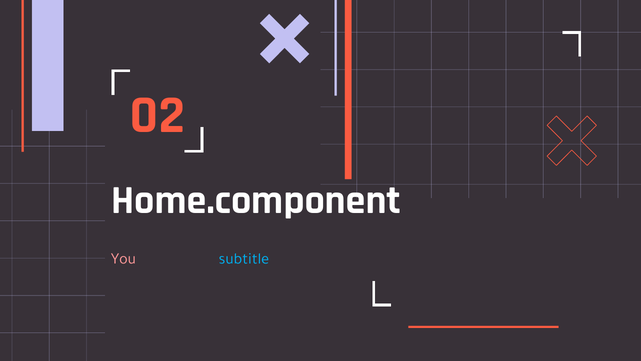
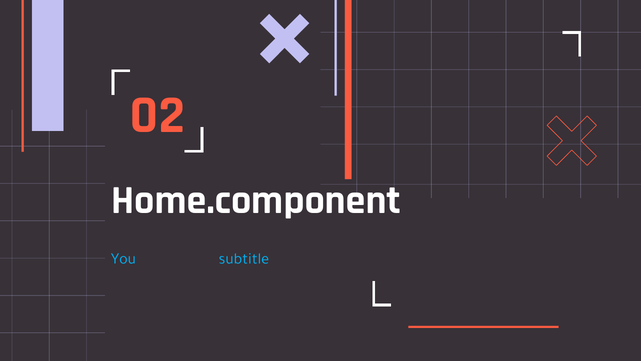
You colour: pink -> light blue (123, 258)
